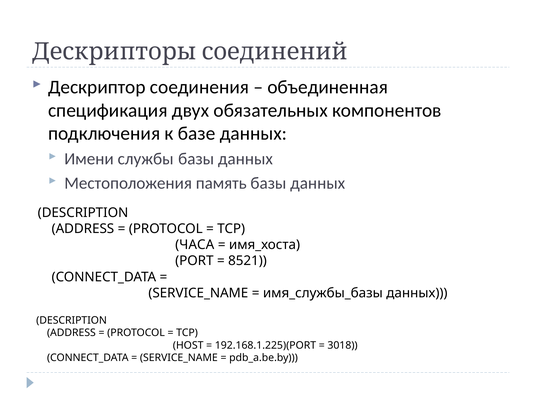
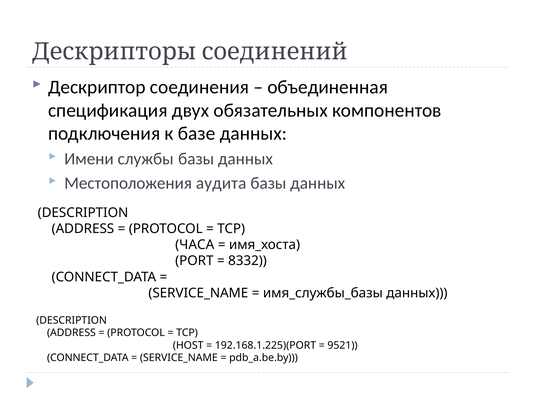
память: память -> аудита (221, 183)
8521: 8521 -> 8332 (247, 261)
3018: 3018 -> 9521 (343, 345)
